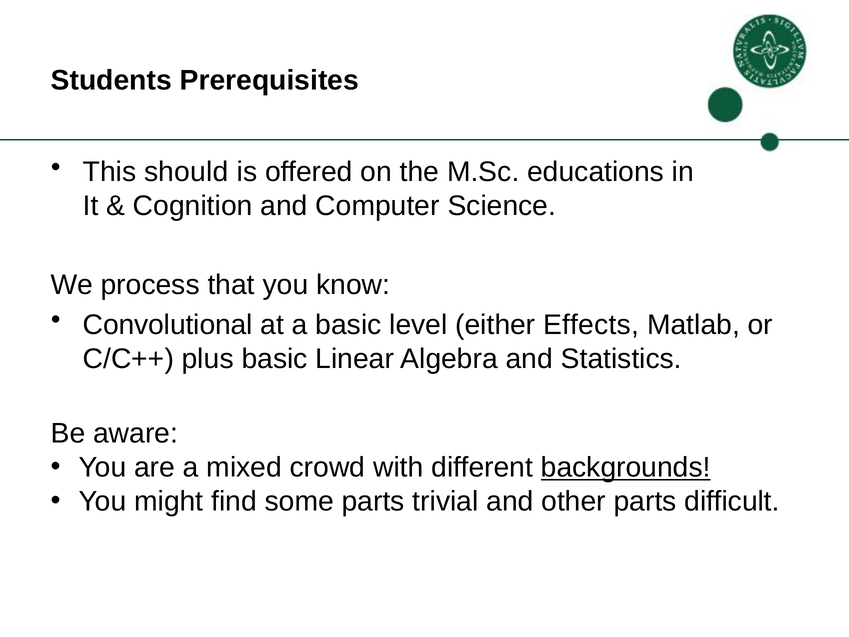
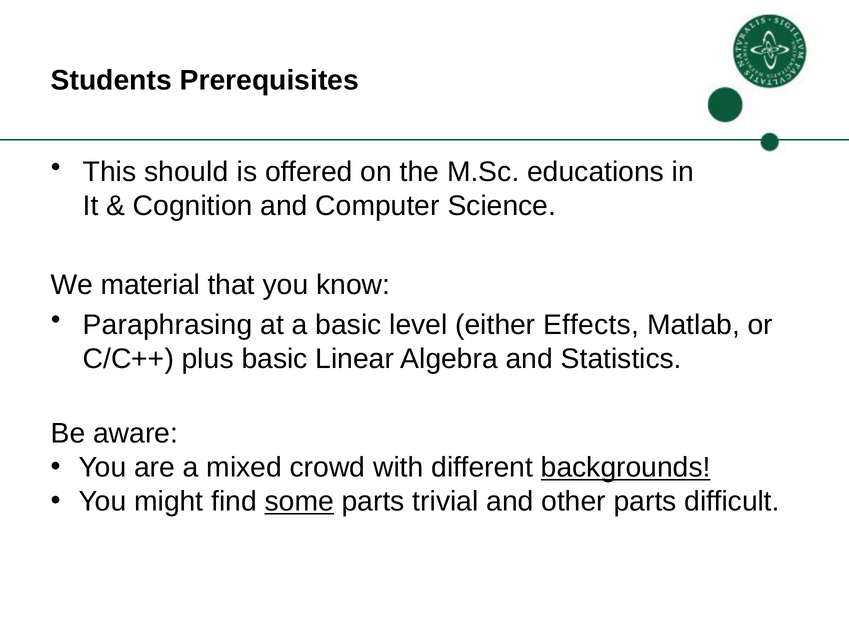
process: process -> material (150, 285)
Convolutional: Convolutional -> Paraphrasing (168, 325)
some underline: none -> present (299, 501)
